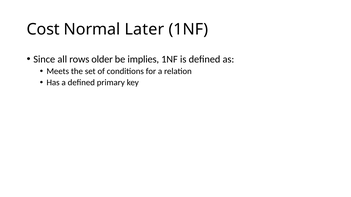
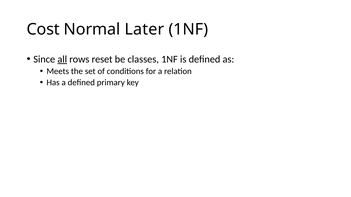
all underline: none -> present (62, 59)
older: older -> reset (102, 59)
implies: implies -> classes (143, 59)
